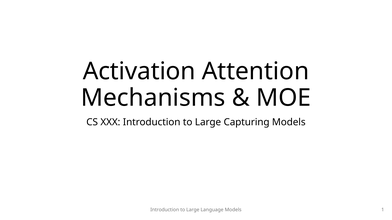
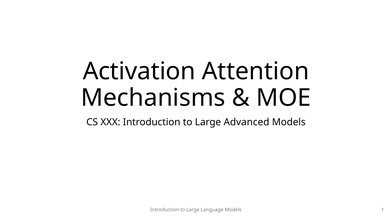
Capturing: Capturing -> Advanced (247, 123)
